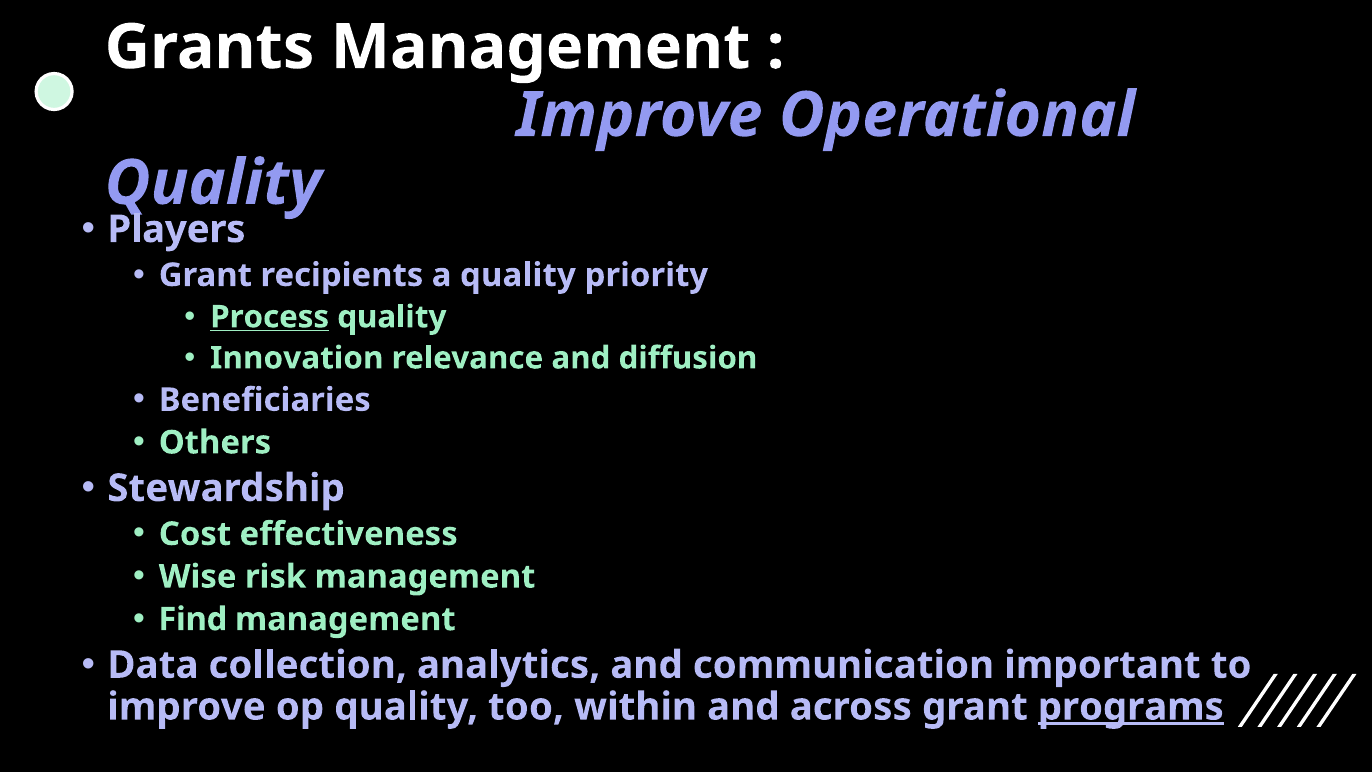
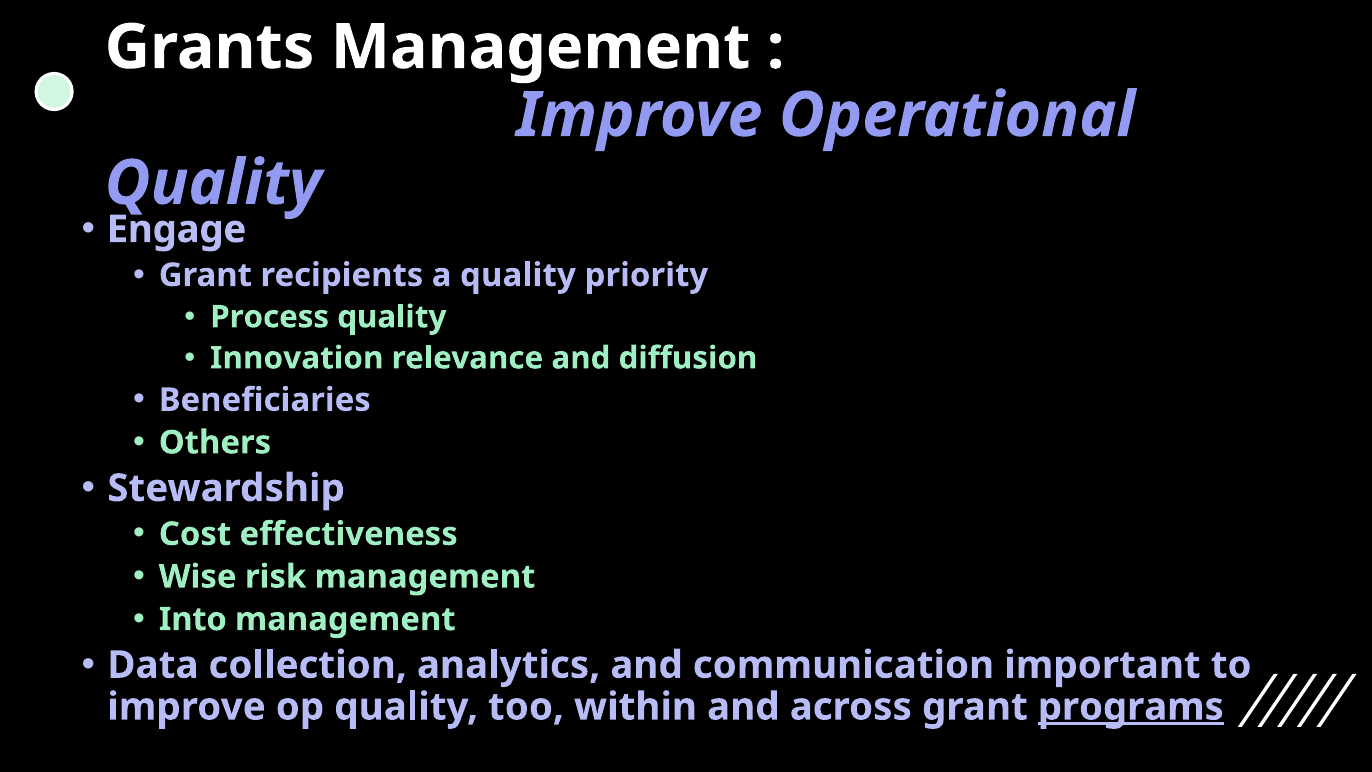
Players: Players -> Engage (176, 229)
Process underline: present -> none (270, 317)
Find: Find -> Into (193, 619)
